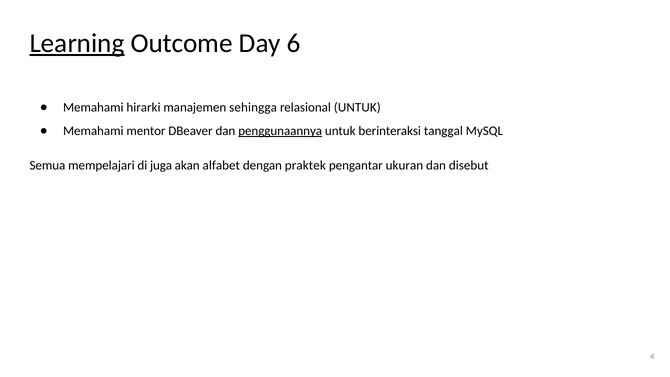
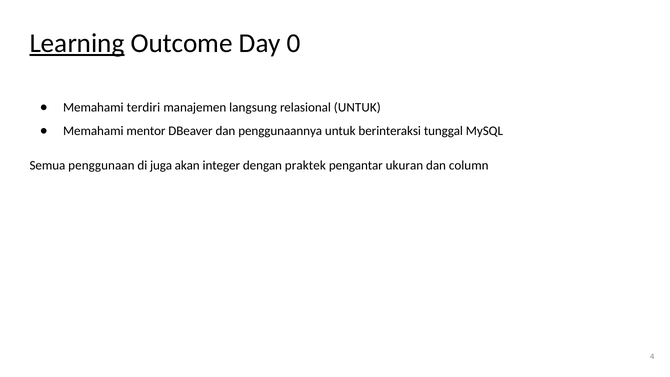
6: 6 -> 0 (293, 43)
hirarki: hirarki -> terdiri (143, 108)
sehingga: sehingga -> langsung (253, 108)
penggunaannya underline: present -> none (280, 131)
tanggal: tanggal -> tunggal (443, 131)
mempelajari: mempelajari -> penggunaan (101, 165)
alfabet: alfabet -> integer (221, 165)
disebut: disebut -> column (469, 165)
